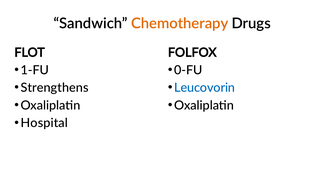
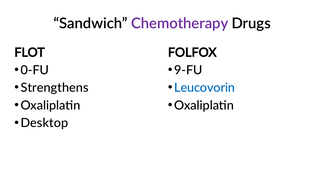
Chemotherapy colour: orange -> purple (180, 24)
1-FU: 1-FU -> 0-FU (35, 70)
0-FU: 0-FU -> 9-FU (188, 70)
Hospital: Hospital -> Desktop (44, 123)
